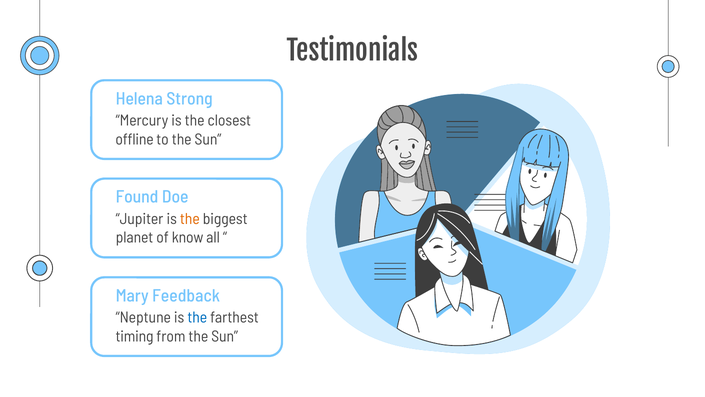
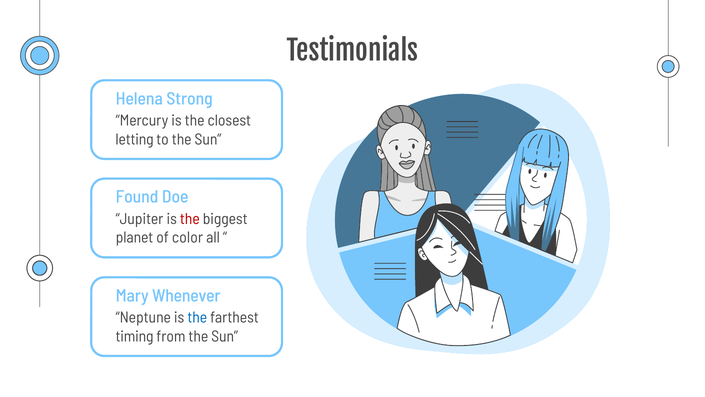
offline: offline -> letting (135, 139)
the colour: orange -> red (190, 219)
know: know -> color (187, 238)
Feedback: Feedback -> Whenever (186, 295)
